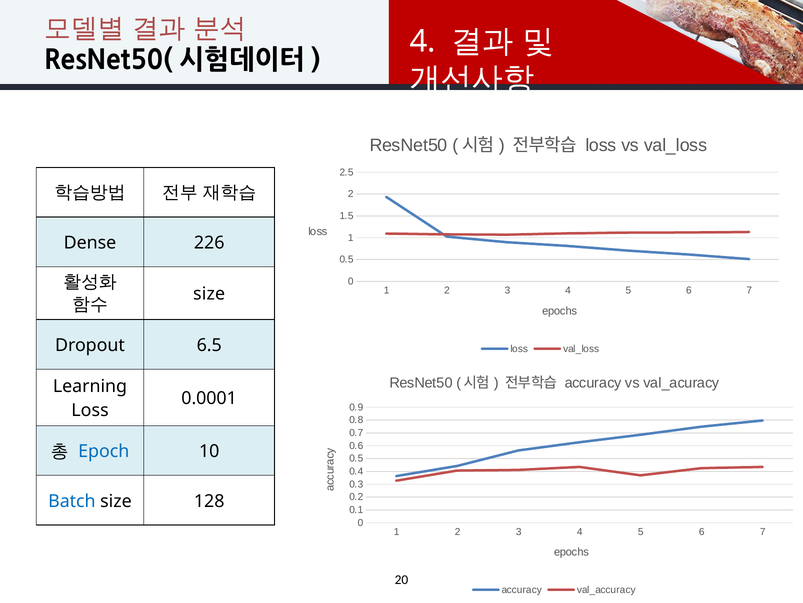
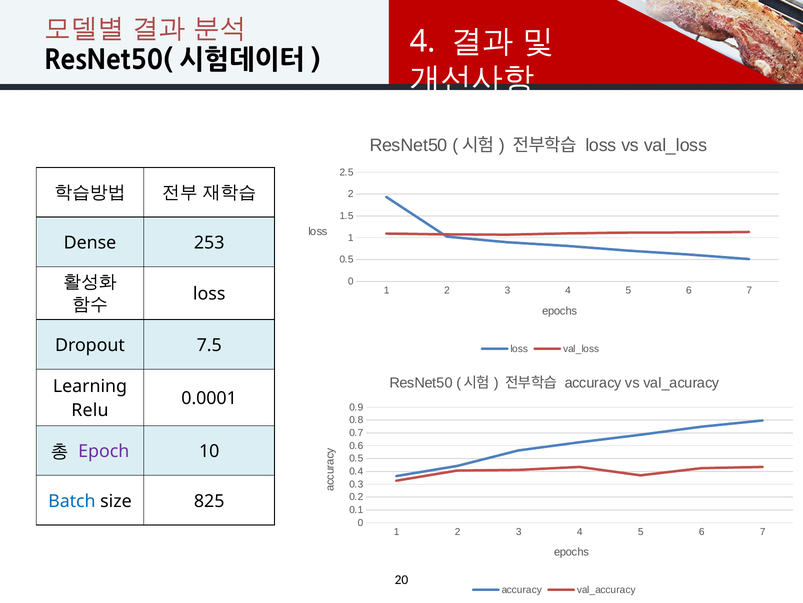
226: 226 -> 253 (209, 243)
size: size -> loss (209, 294)
6.5: 6.5 -> 7.5 (209, 345)
Loss: Loss -> Relu (90, 410)
Epoch colour: blue -> purple (104, 451)
128: 128 -> 825 (209, 501)
